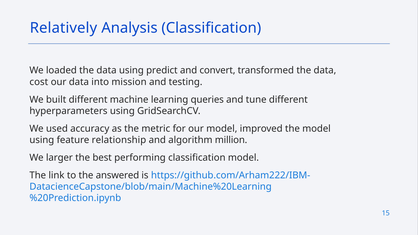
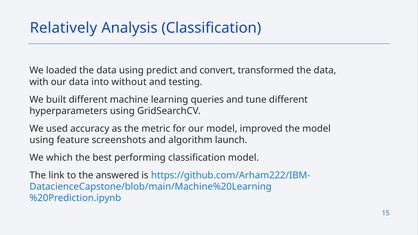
cost: cost -> with (39, 82)
mission: mission -> without (129, 82)
relationship: relationship -> screenshots (119, 140)
million: million -> launch (231, 140)
larger: larger -> which (59, 158)
